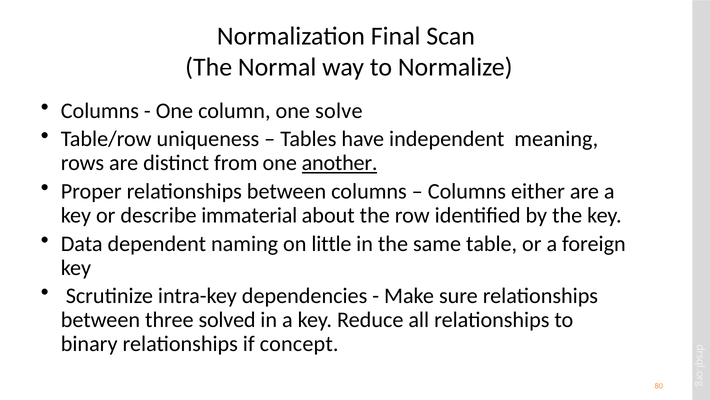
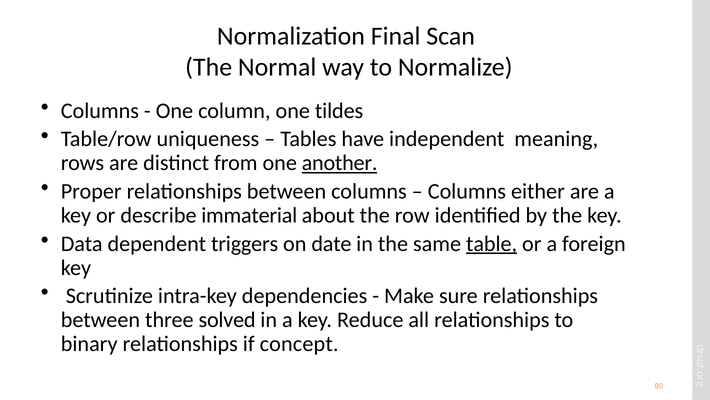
solve: solve -> tildes (339, 111)
naming: naming -> triggers (245, 243)
little: little -> date (331, 243)
table underline: none -> present (492, 243)
